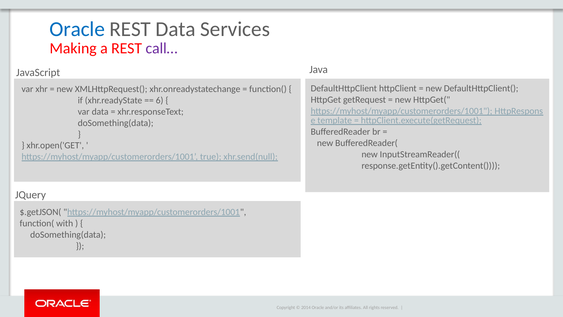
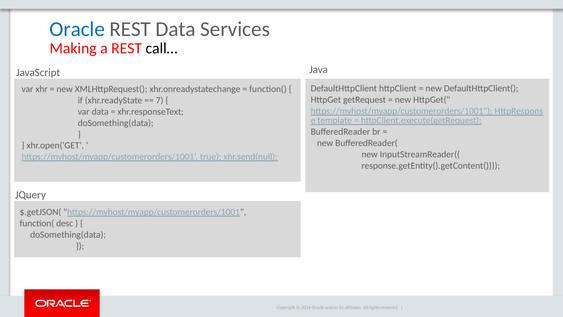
call… colour: purple -> black (162, 48)
6: 6 -> 7 (160, 100)
with: with -> desc (65, 223)
